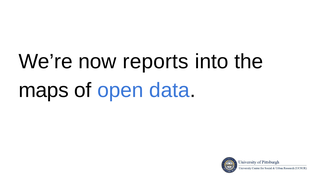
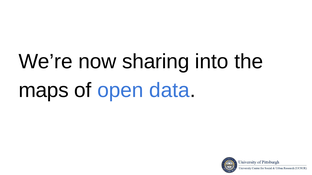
reports: reports -> sharing (156, 62)
